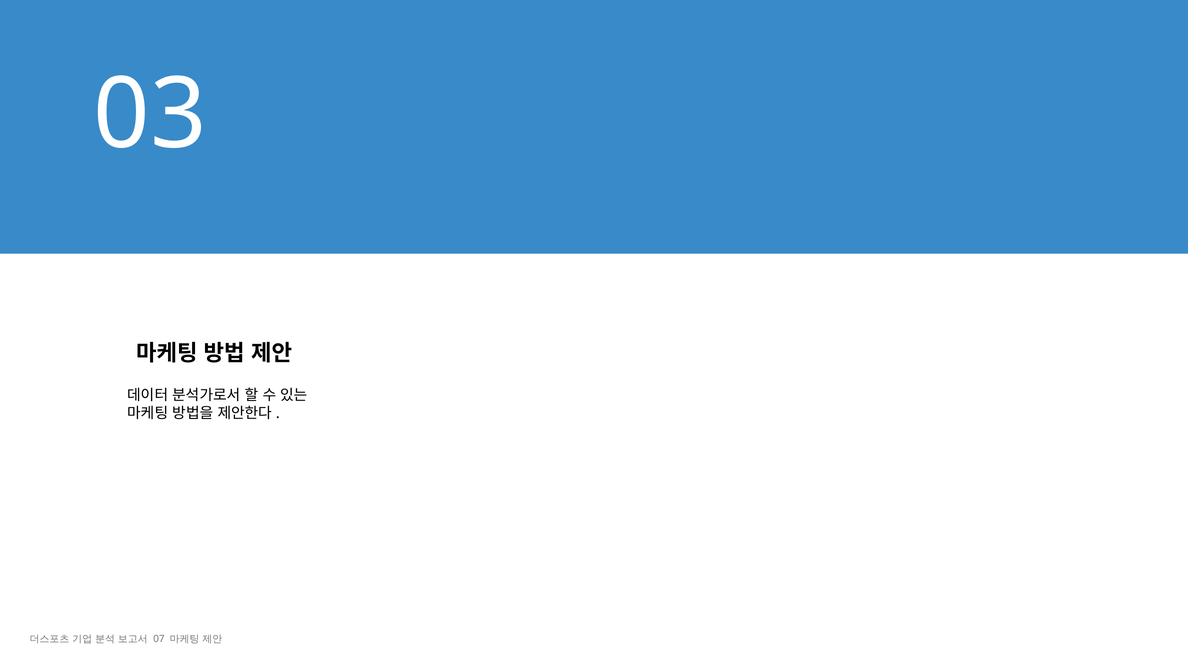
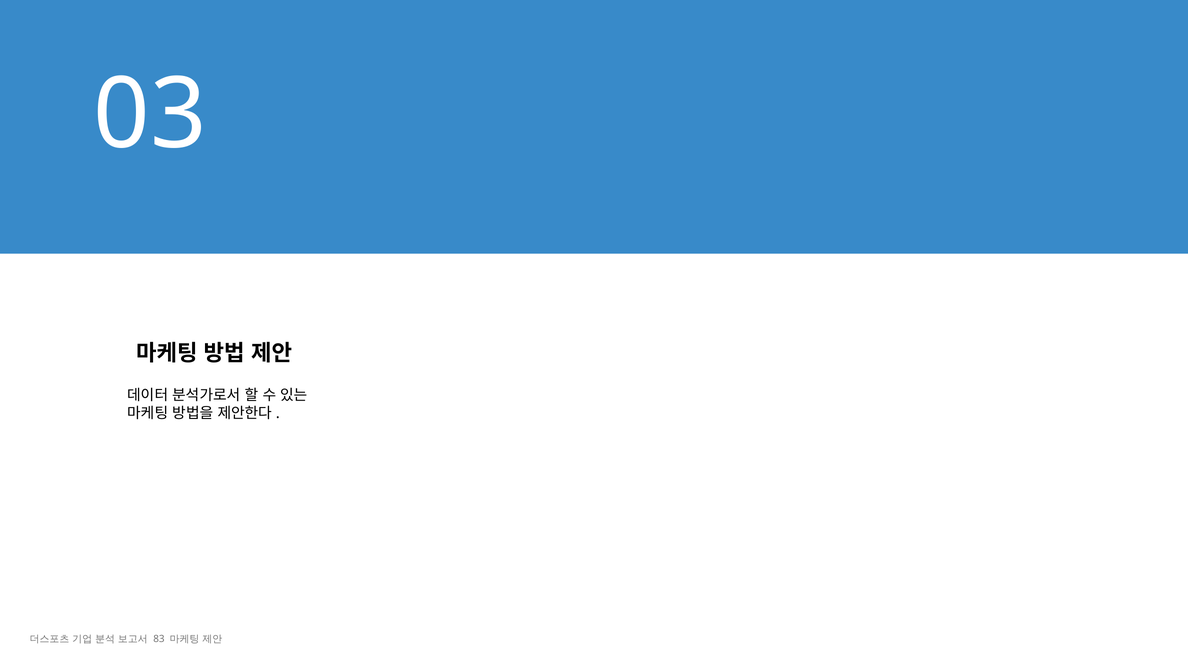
07: 07 -> 83 (159, 639)
